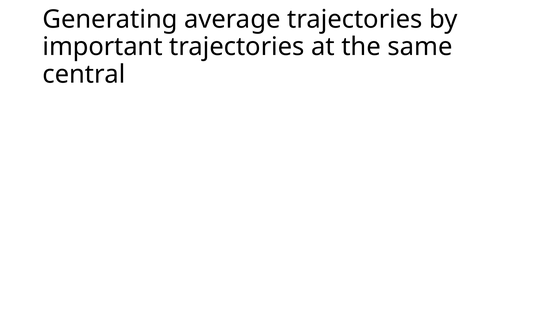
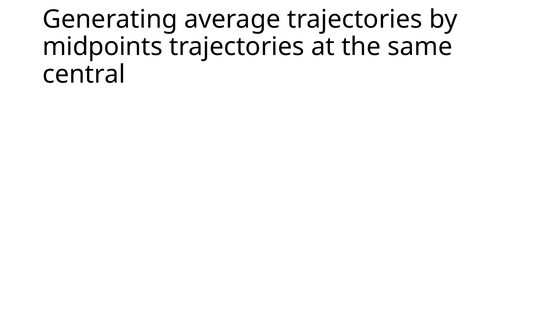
important: important -> midpoints (103, 47)
